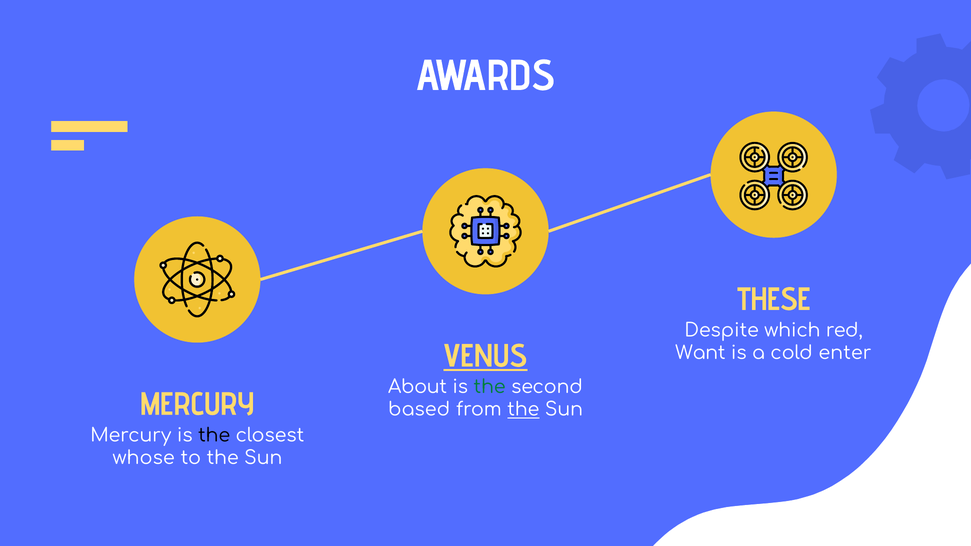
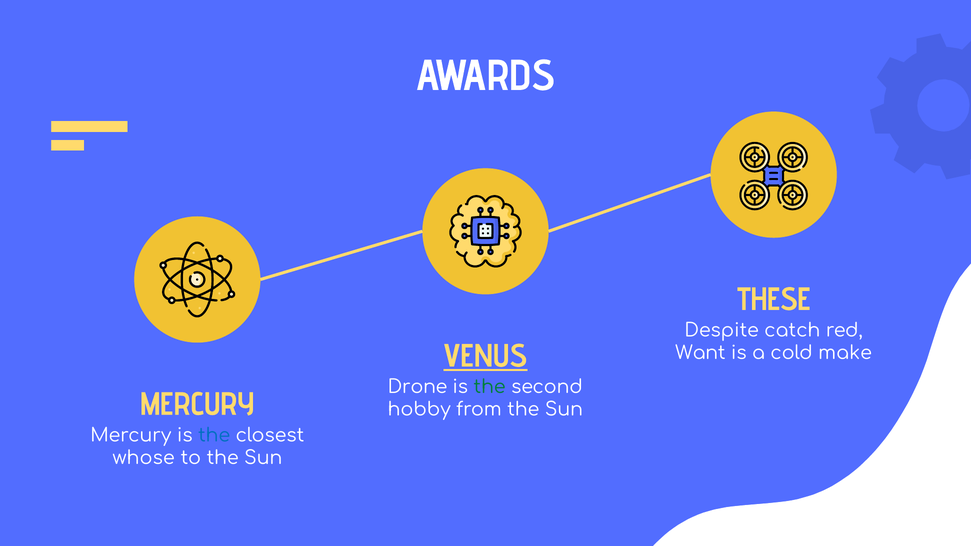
which: which -> catch (792, 331)
enter: enter -> make (845, 353)
About: About -> Drone (418, 387)
based: based -> hobby (419, 410)
the underline: present -> none (523, 410)
the colour: black -> blue (214, 435)
